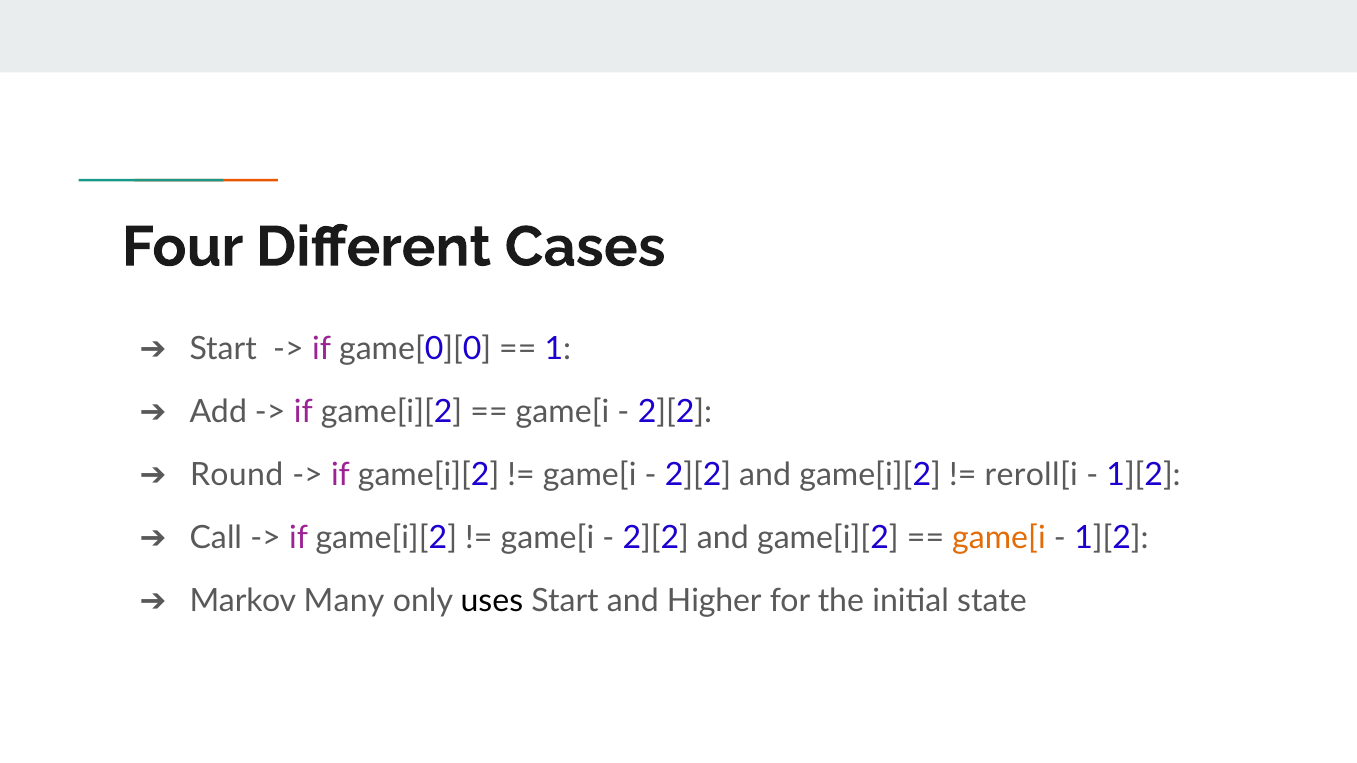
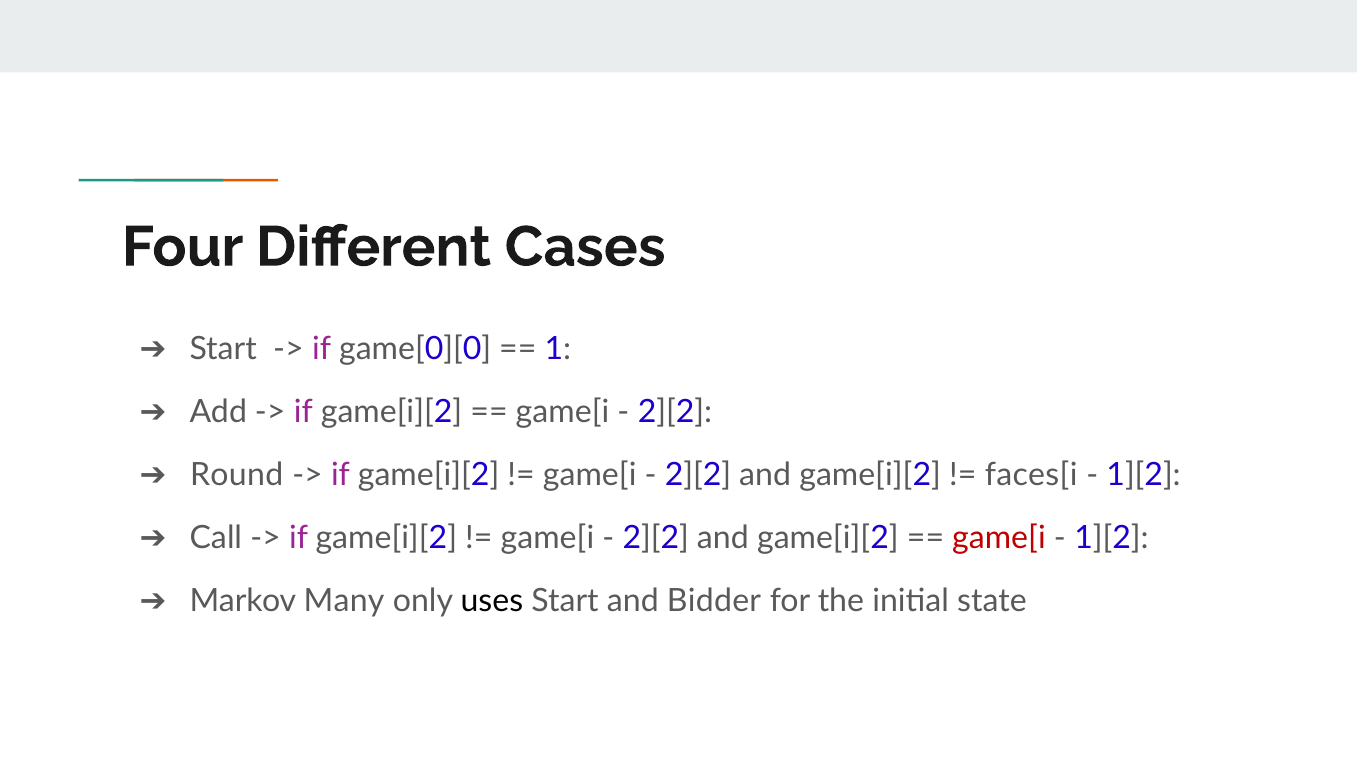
reroll[i: reroll[i -> faces[i (1031, 475)
game[i colour: orange -> red (999, 538)
Higher: Higher -> Bidder (714, 601)
